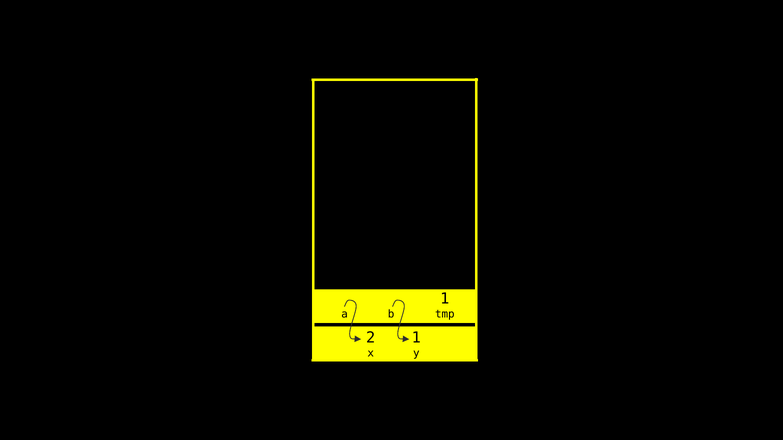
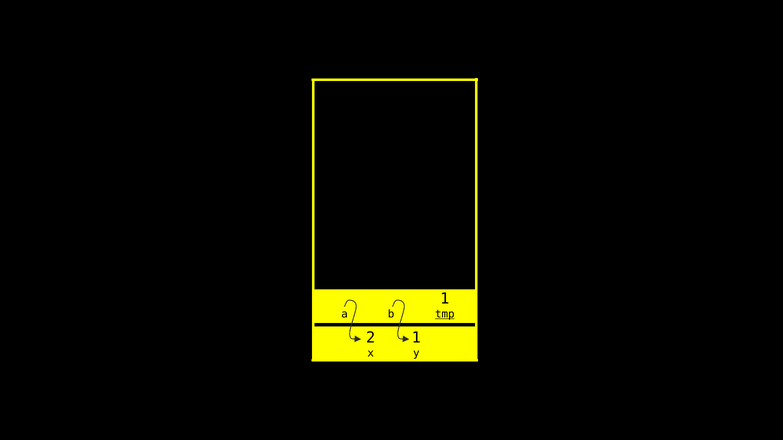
tmp underline: none -> present (445, 314)
